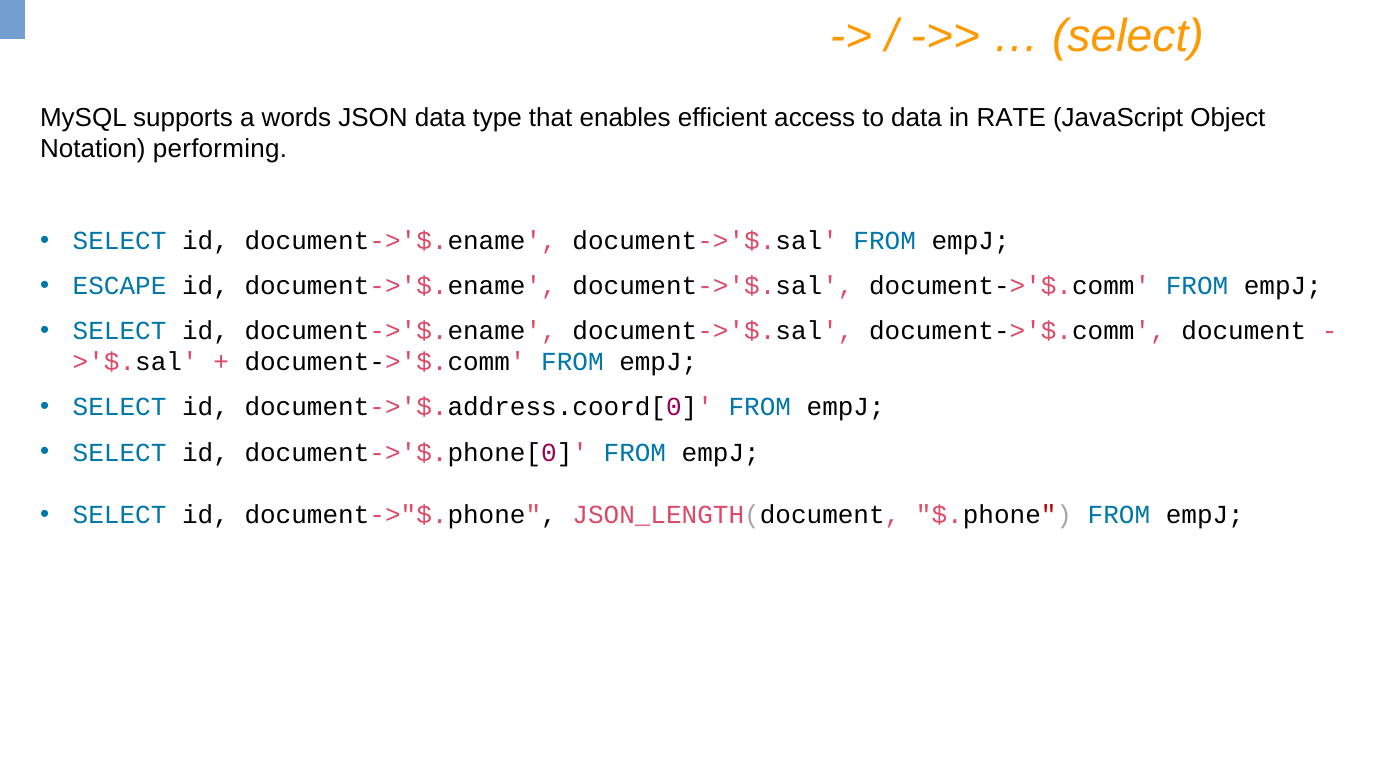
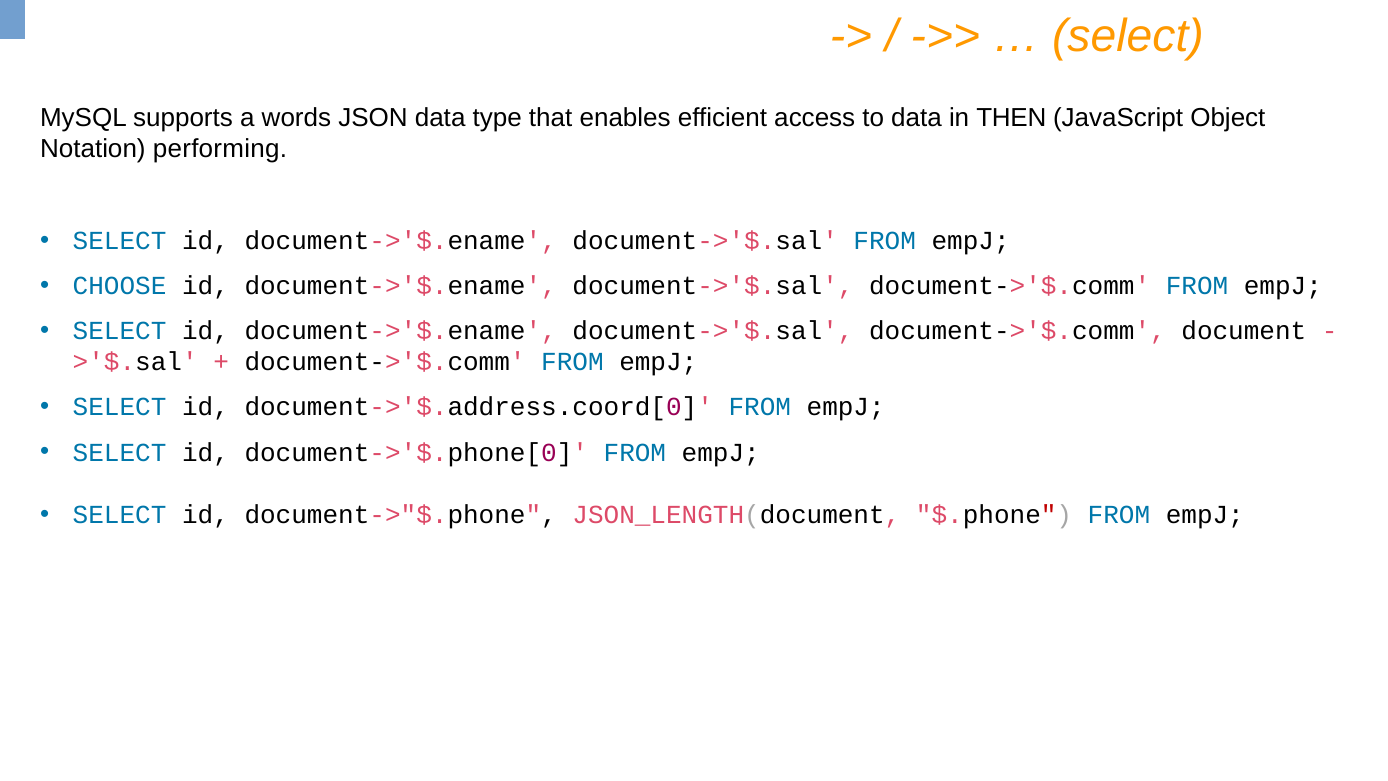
RATE: RATE -> THEN (1011, 118)
ESCAPE: ESCAPE -> CHOOSE (120, 286)
